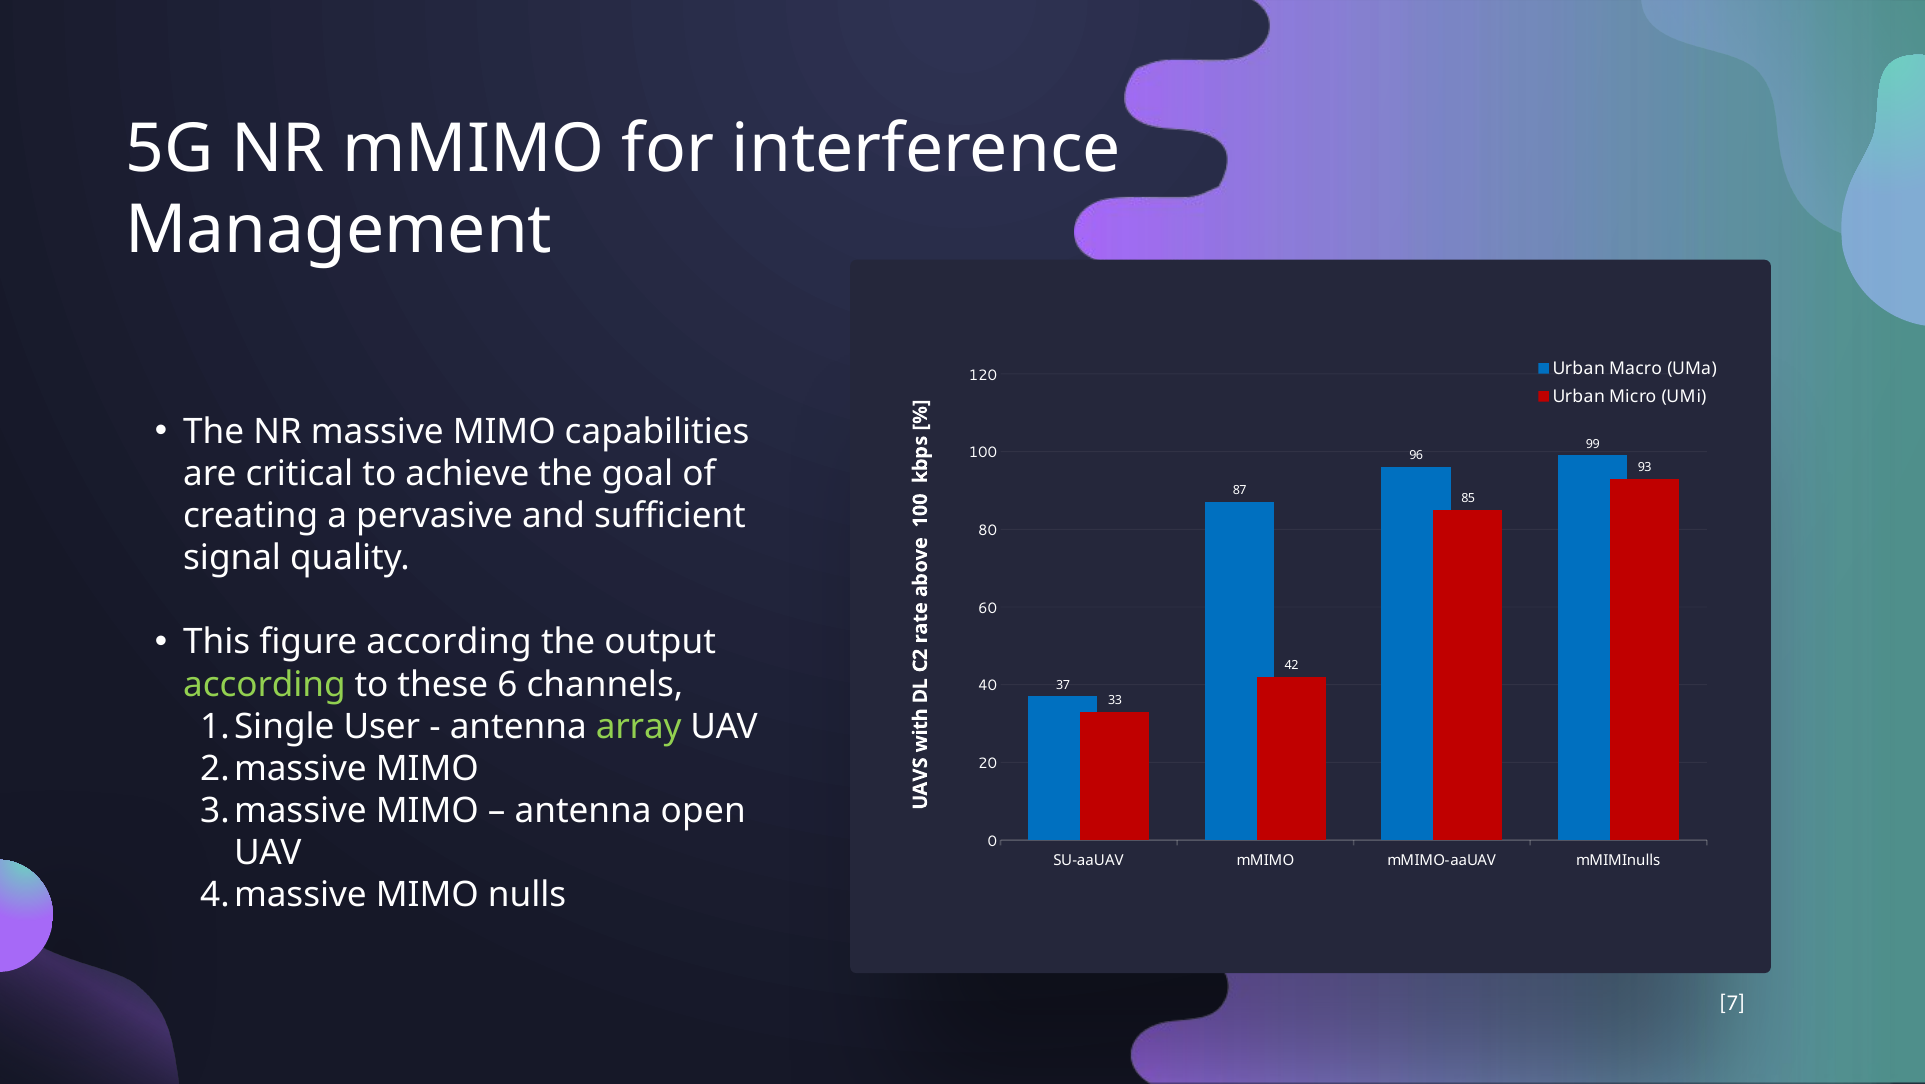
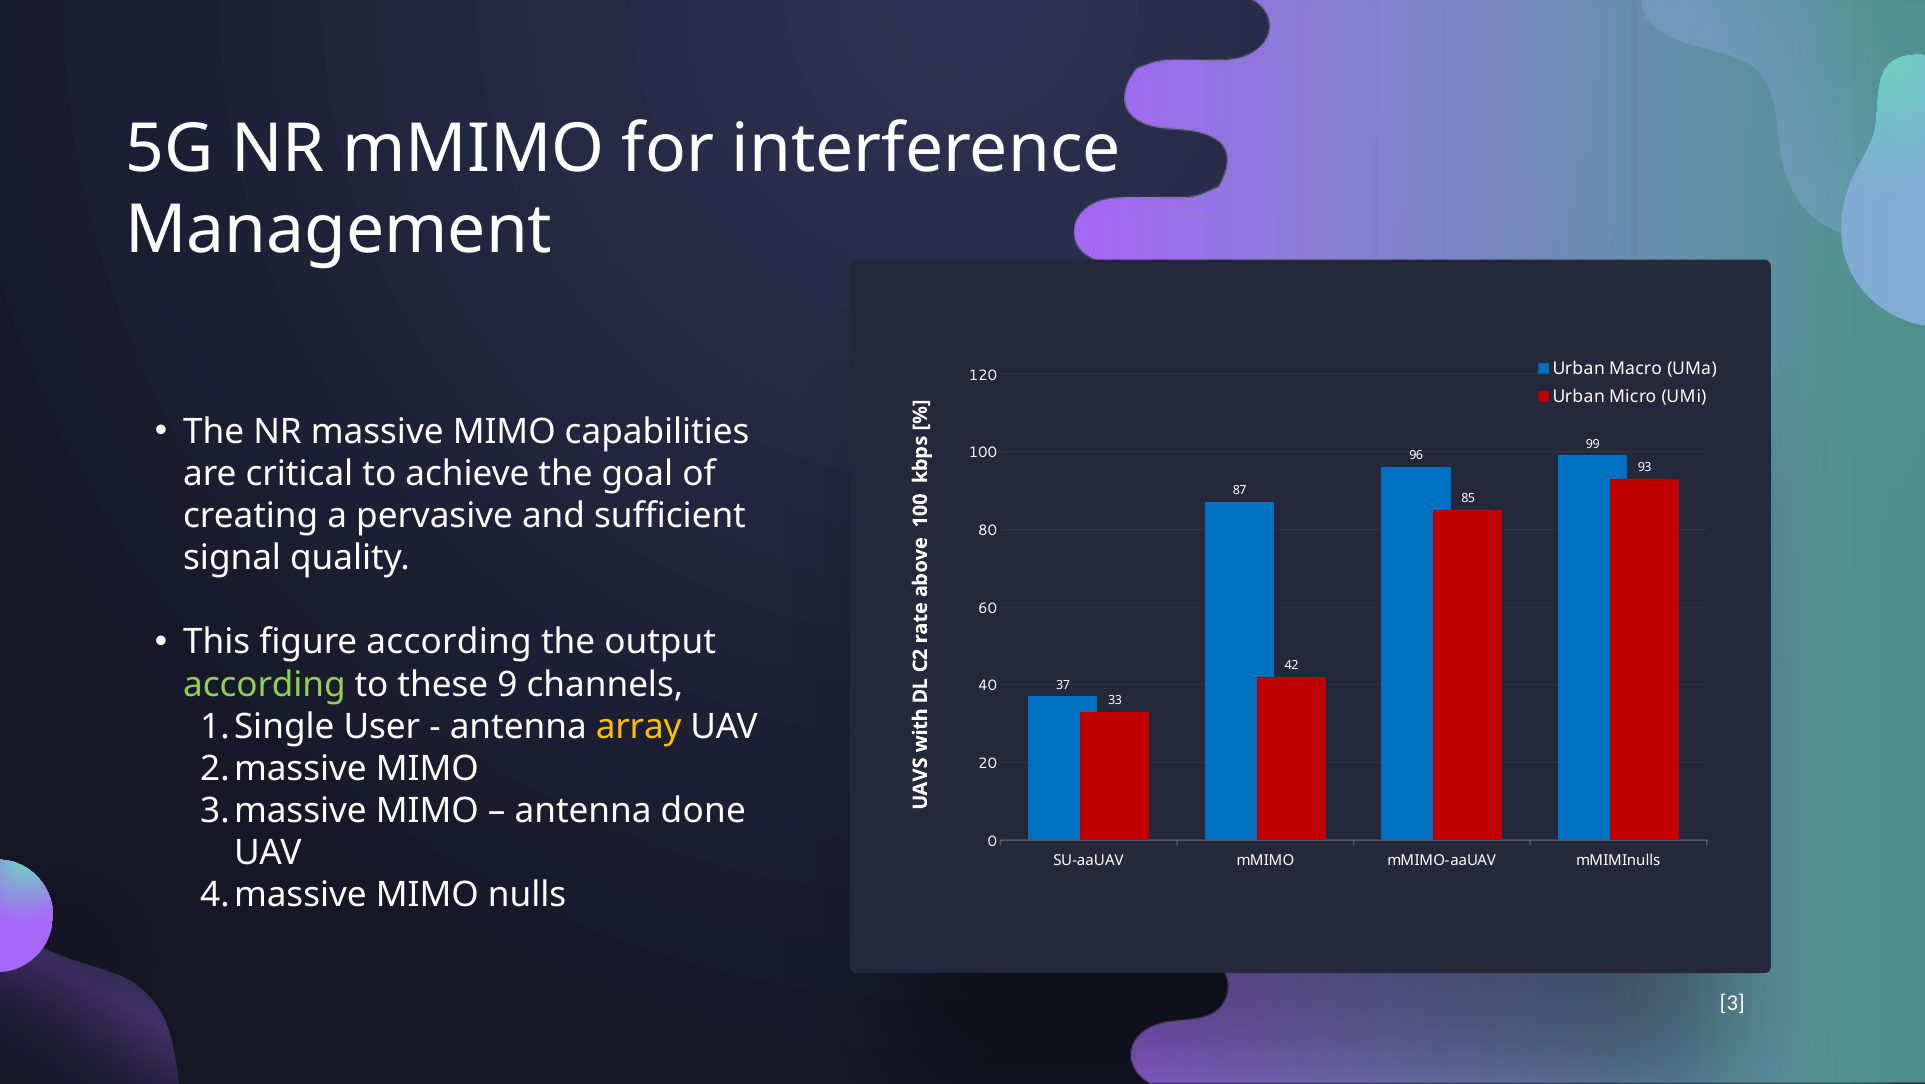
6: 6 -> 9 (507, 685)
array colour: light green -> yellow (639, 727)
open: open -> done (703, 811)
7: 7 -> 3 (1732, 1003)
